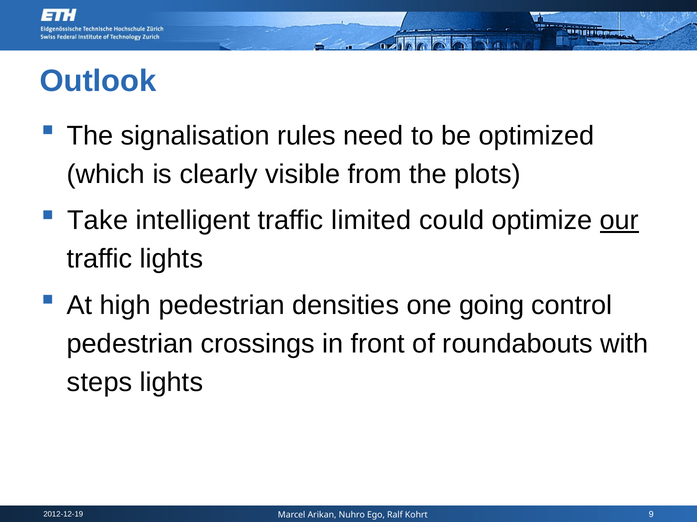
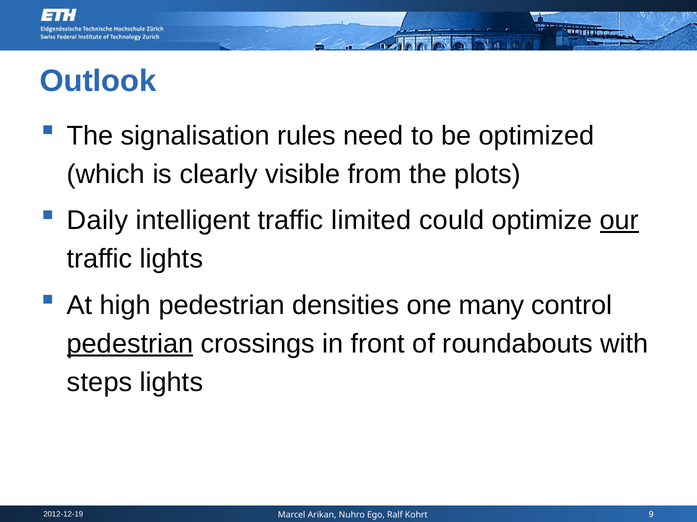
Take: Take -> Daily (98, 221)
going: going -> many (492, 306)
pedestrian underline: none -> present (130, 344)
